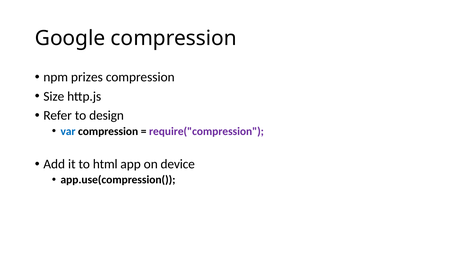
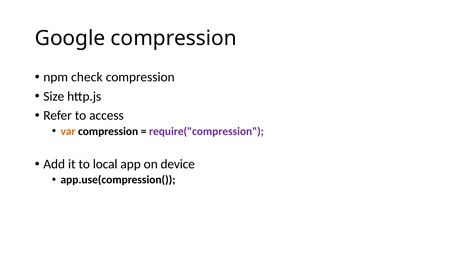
prizes: prizes -> check (87, 77)
design: design -> access (106, 116)
var colour: blue -> orange (68, 131)
html: html -> local (105, 164)
